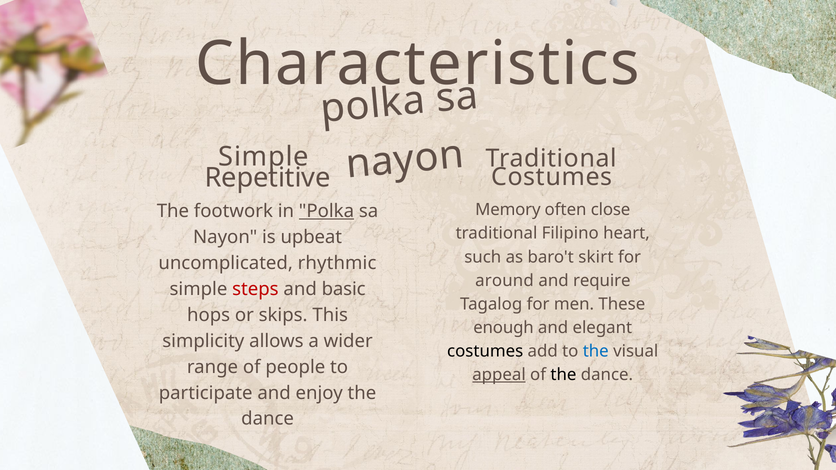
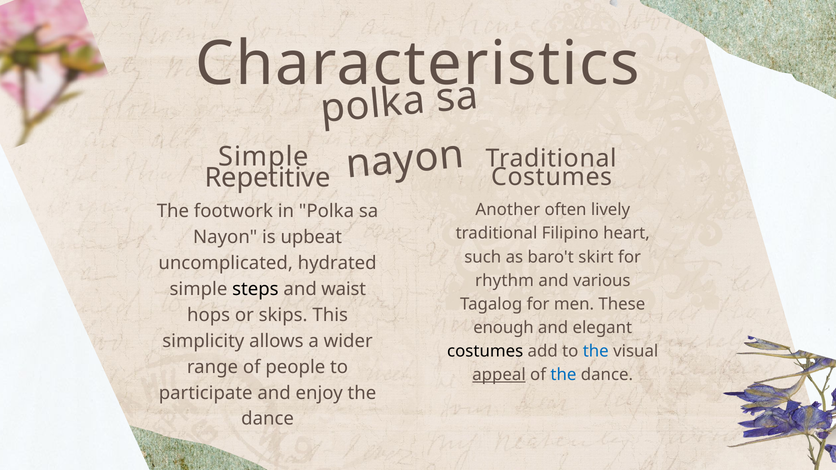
Memory: Memory -> Another (508, 210)
close: close -> lively (611, 210)
Polka underline: present -> none (326, 211)
rhythmic: rhythmic -> hydrated (337, 263)
around: around -> rhythm (504, 281)
require: require -> various (602, 281)
steps colour: red -> black (255, 289)
basic: basic -> waist (344, 289)
the colour: black -> blue (563, 375)
